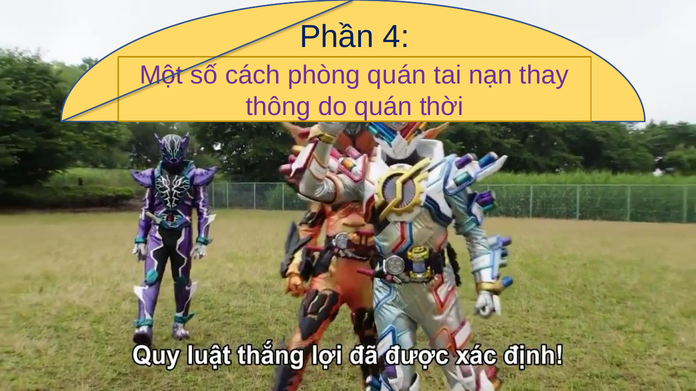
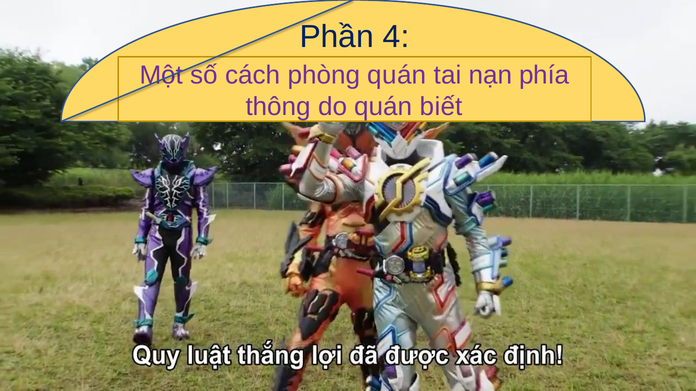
thay: thay -> phía (544, 75)
thời: thời -> biết (441, 107)
